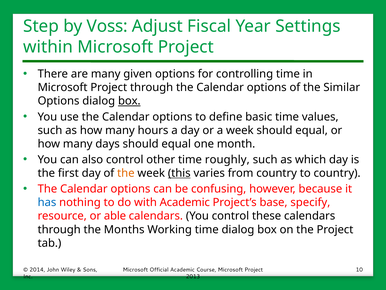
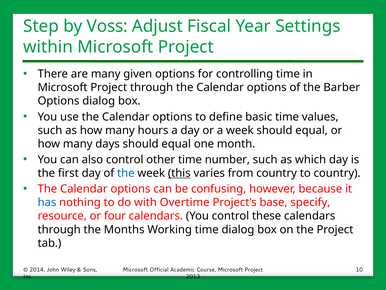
Similar: Similar -> Barber (342, 87)
box underline: present -> none (129, 101)
roughly: roughly -> number (227, 159)
the colour: orange -> blue (126, 173)
with Academic: Academic -> Overtime (185, 202)
able: able -> four (115, 216)
